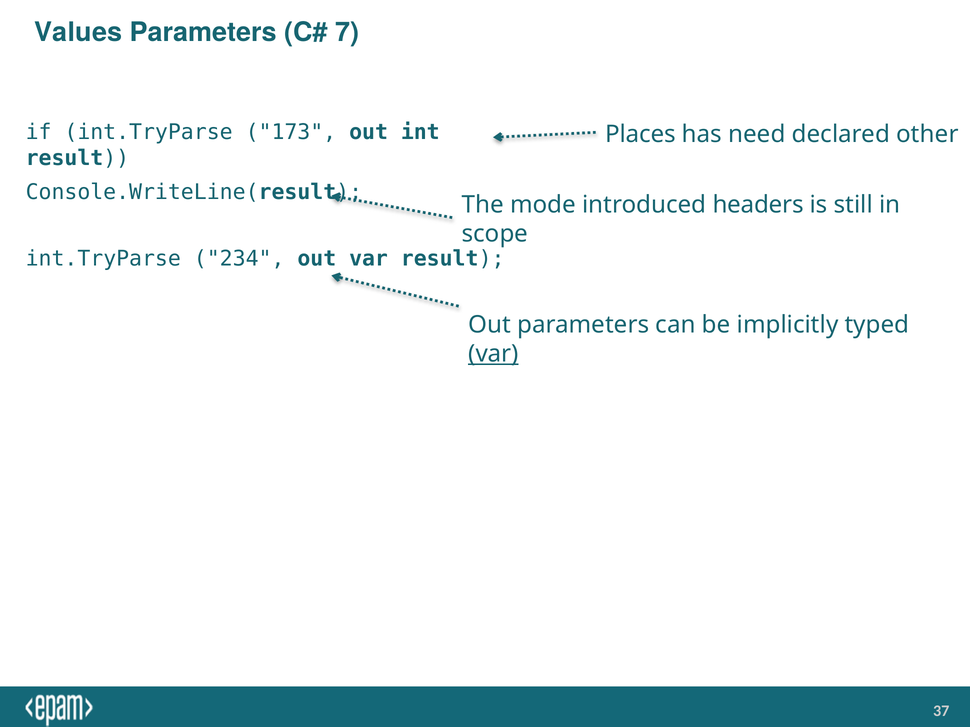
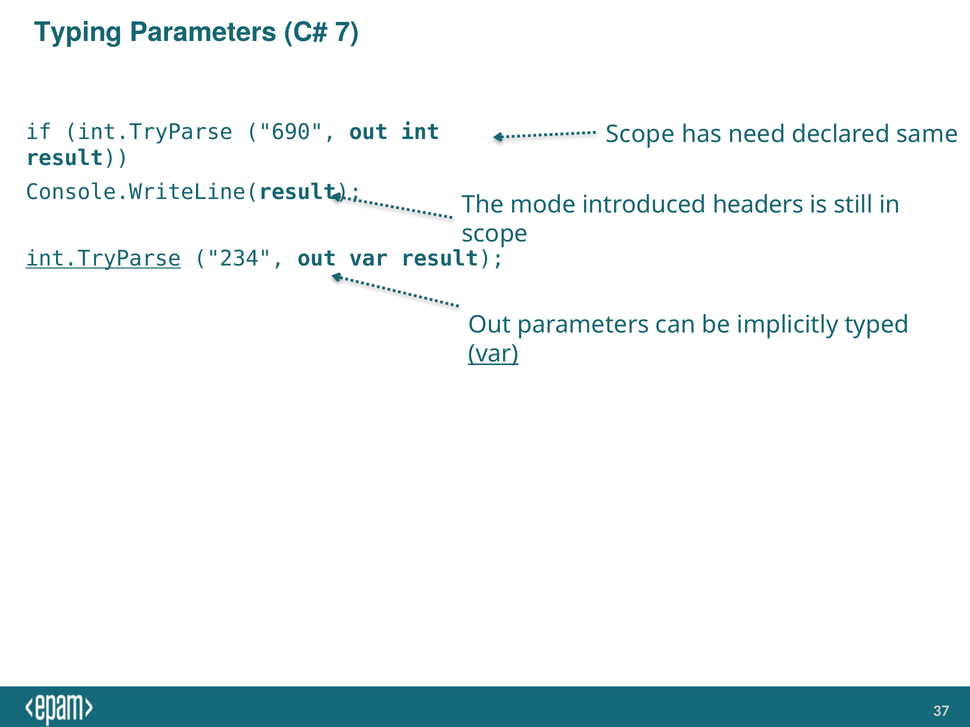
Values: Values -> Typing (78, 33)
173: 173 -> 690 (291, 132)
Places: Places -> Scope (640, 134)
other: other -> same (927, 134)
int.TryParse underline: none -> present (103, 259)
